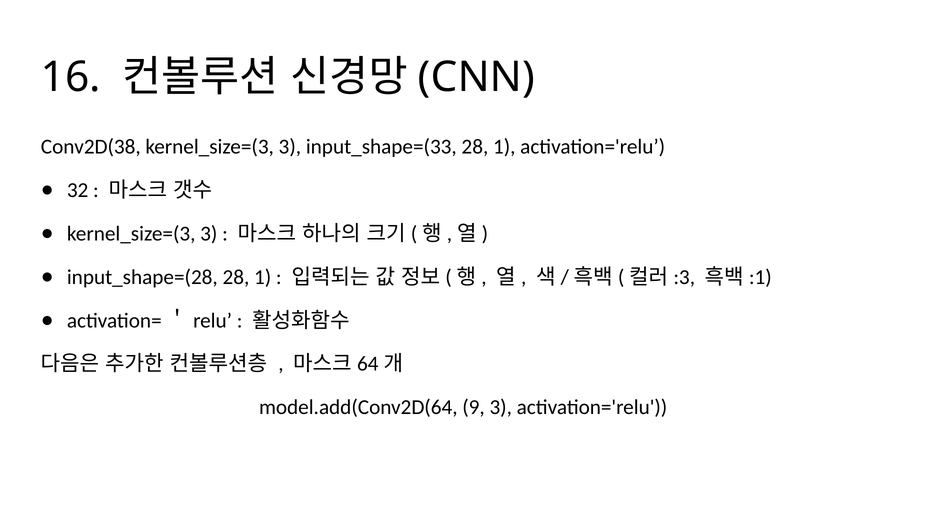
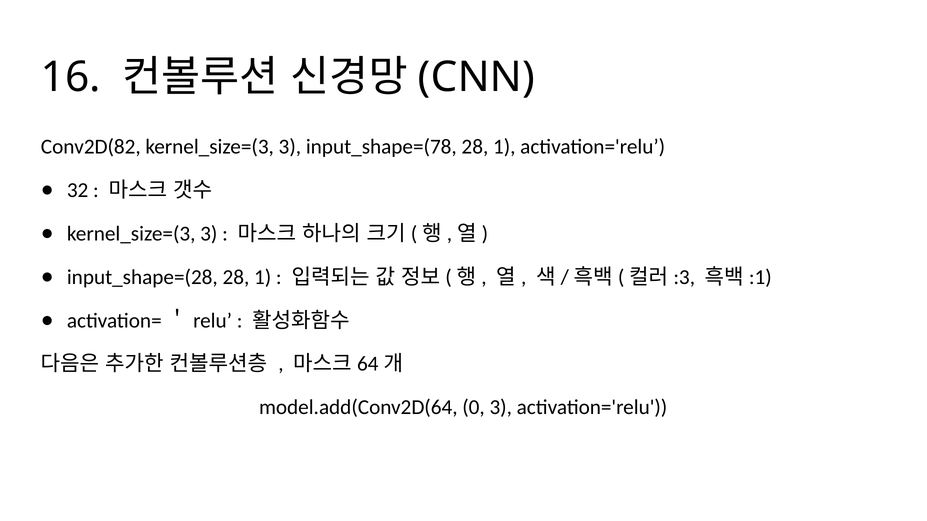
Conv2D(38: Conv2D(38 -> Conv2D(82 (91, 147)
input_shape=(33: input_shape=(33 -> input_shape=(78 (381, 147)
9: 9 -> 0 (474, 408)
